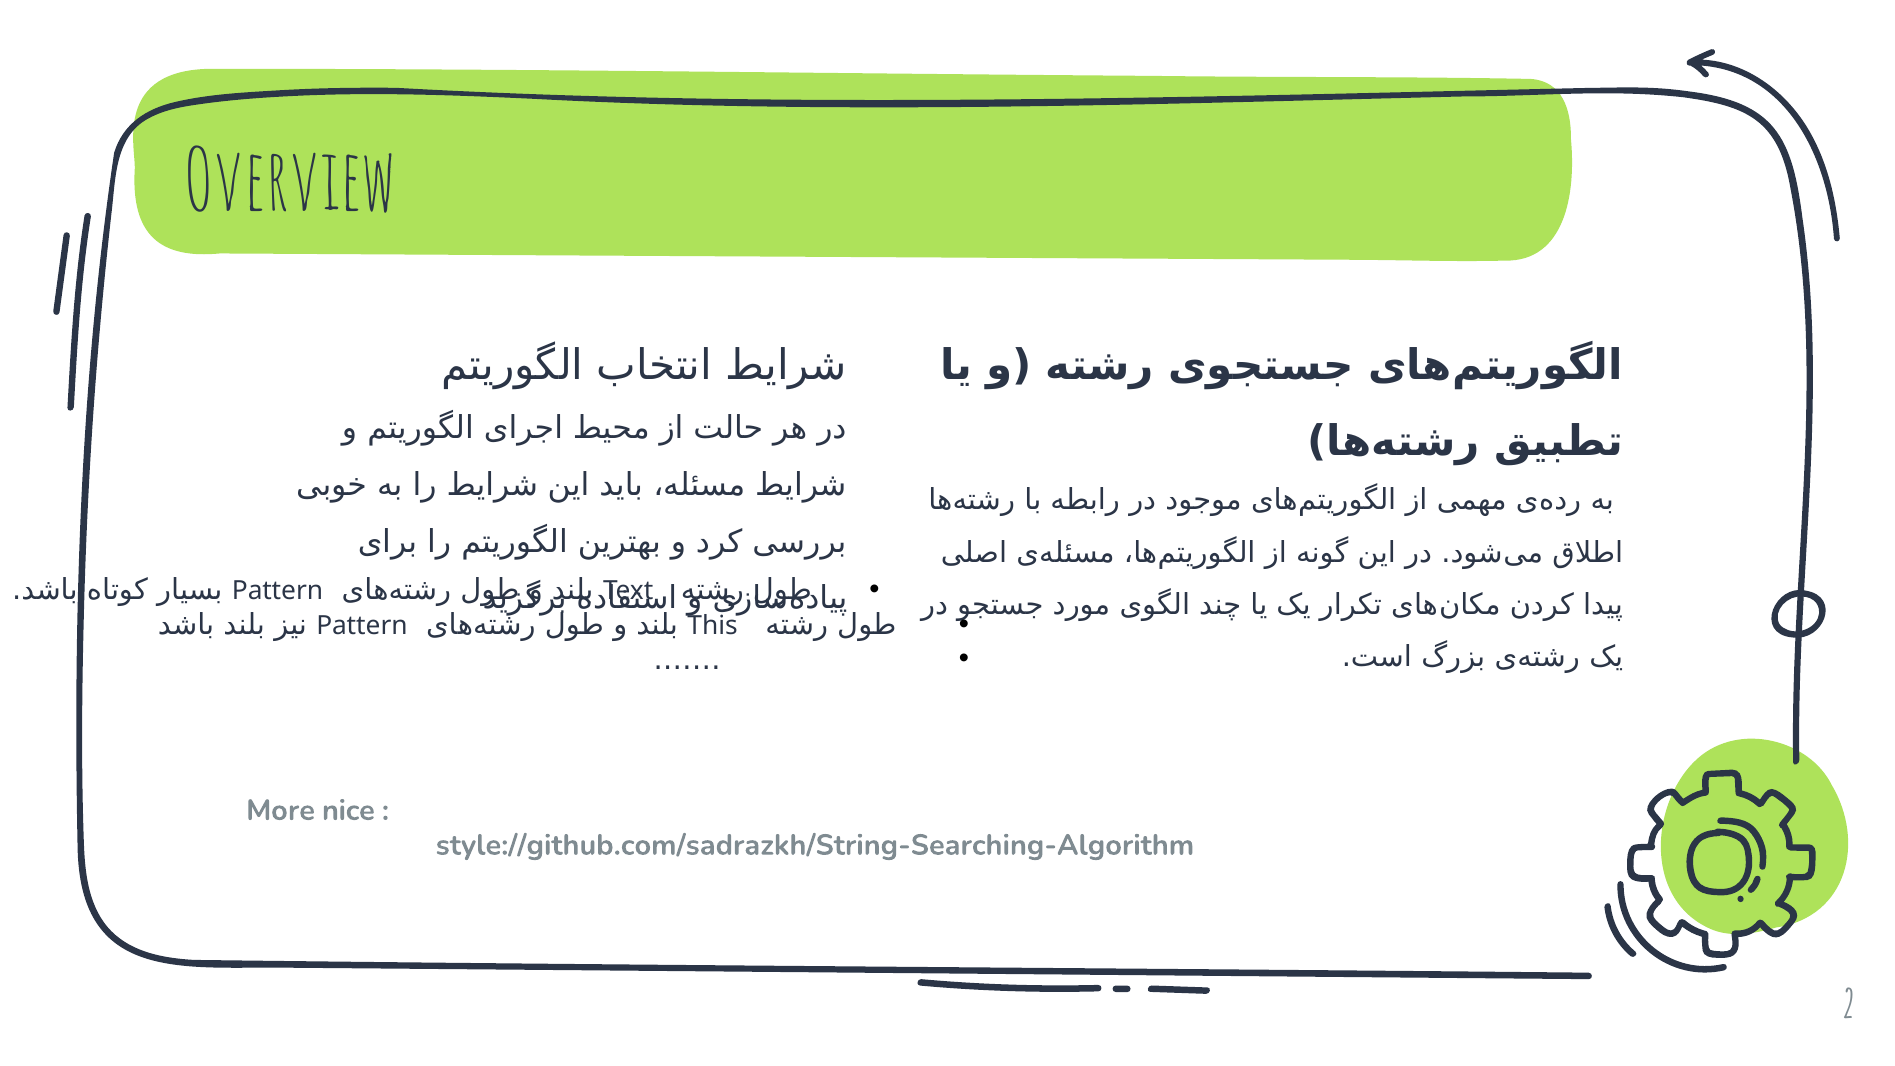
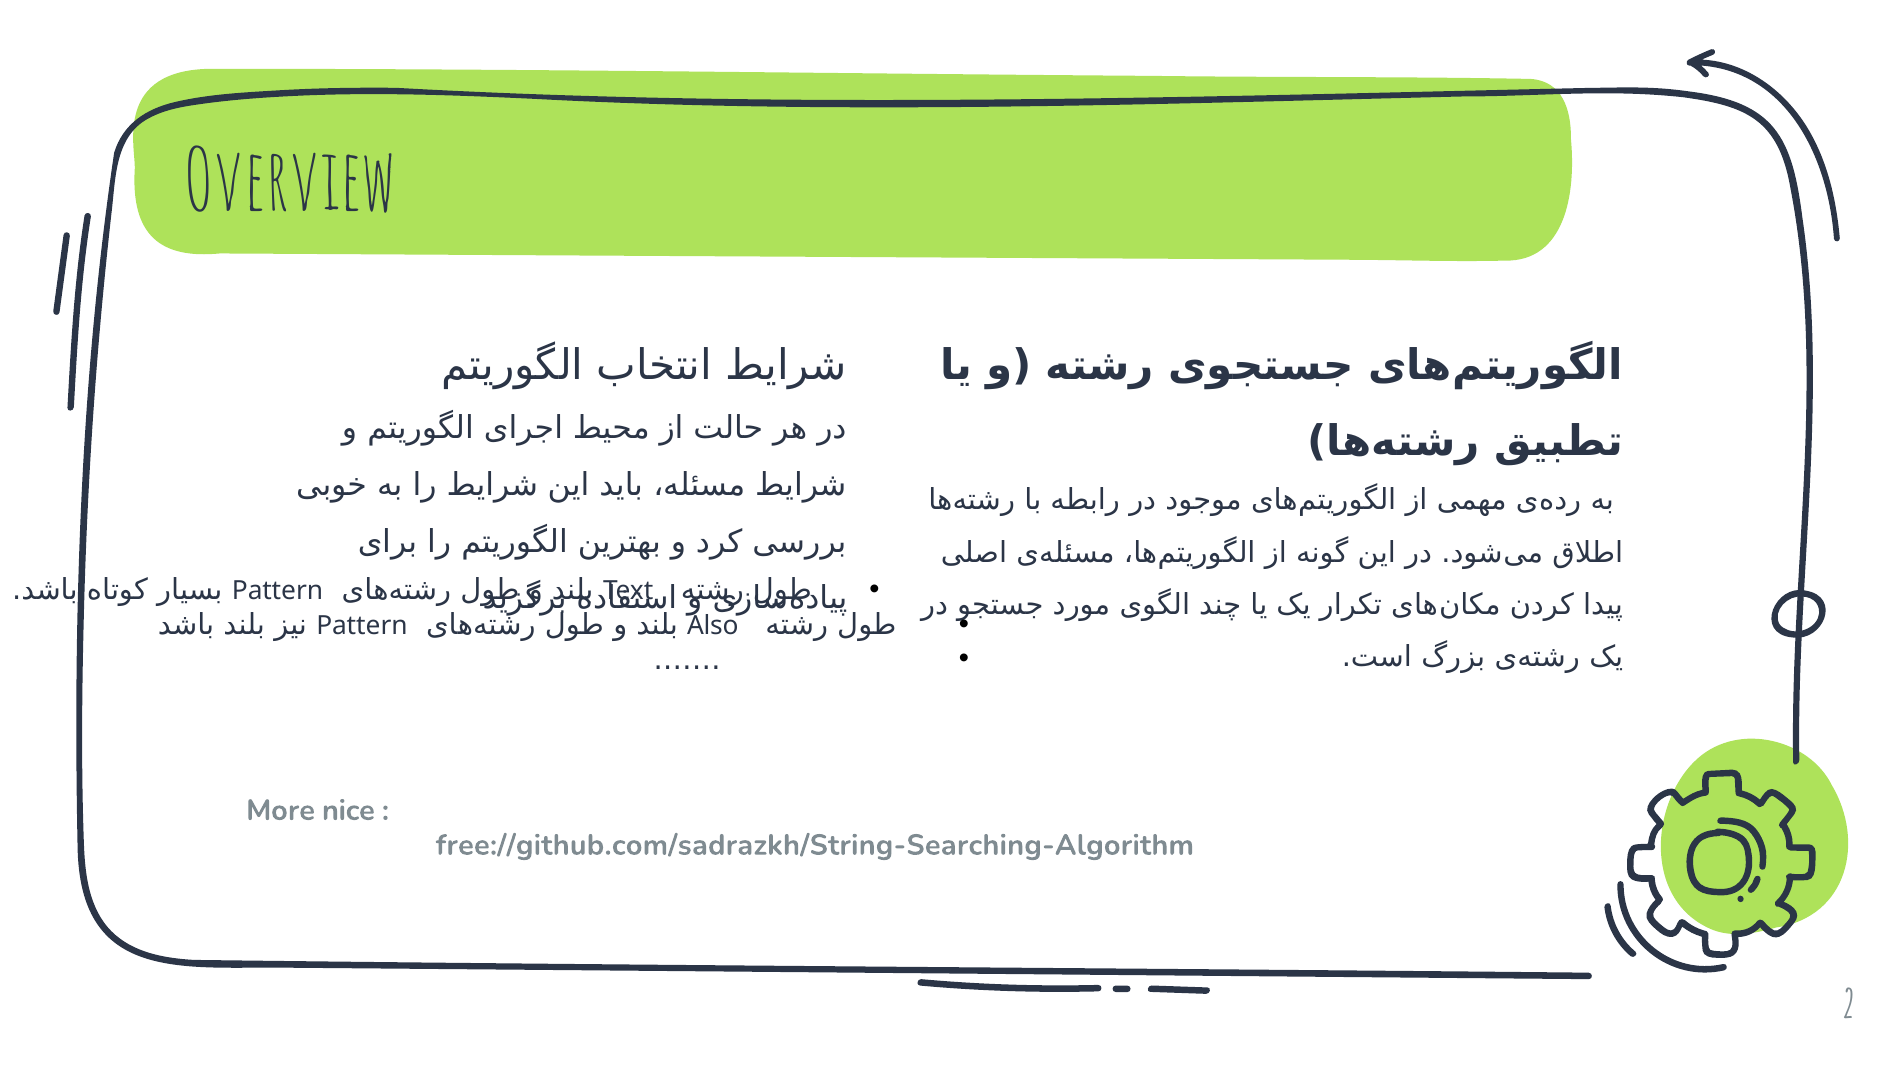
This: This -> Also (713, 626)
style://github.com/sadrazkh/String-Searching-Algorithm: style://github.com/sadrazkh/String-Searching-Algorithm -> free://github.com/sadrazkh/String-Searching-Algorithm (815, 845)
